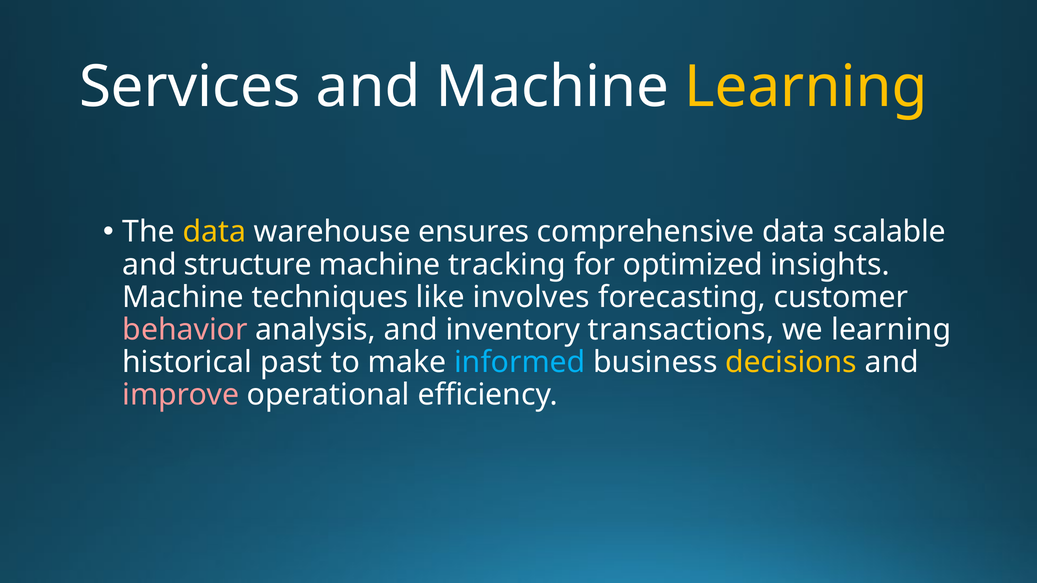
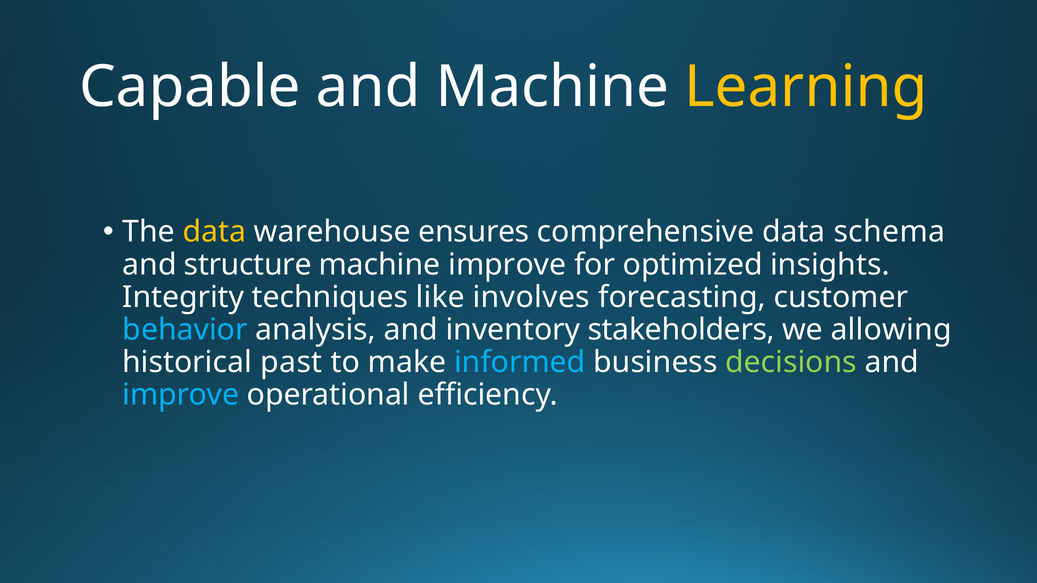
Services: Services -> Capable (190, 87)
scalable: scalable -> schema (889, 232)
machine tracking: tracking -> improve (507, 265)
Machine: Machine -> Integrity (183, 297)
behavior colour: pink -> light blue (185, 330)
transactions: transactions -> stakeholders (681, 330)
we learning: learning -> allowing (891, 330)
decisions colour: yellow -> light green (791, 363)
improve colour: pink -> light blue (181, 395)
